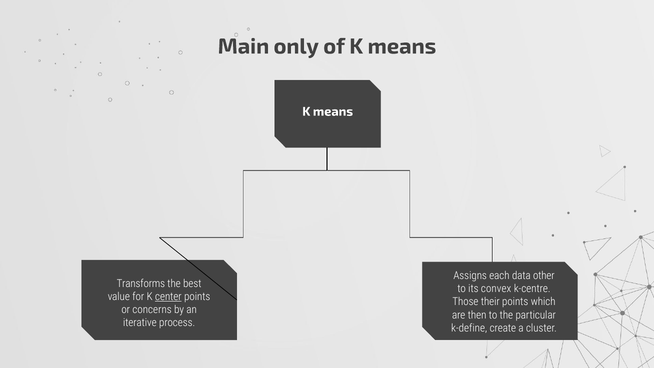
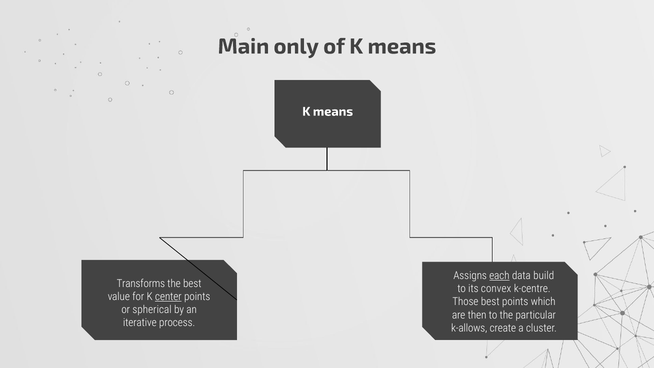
each underline: none -> present (499, 276)
other: other -> build (544, 276)
Those their: their -> best (490, 302)
concerns: concerns -> spherical (152, 310)
k-define: k-define -> k-allows (469, 328)
